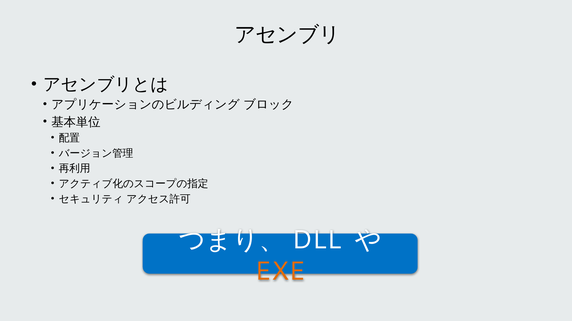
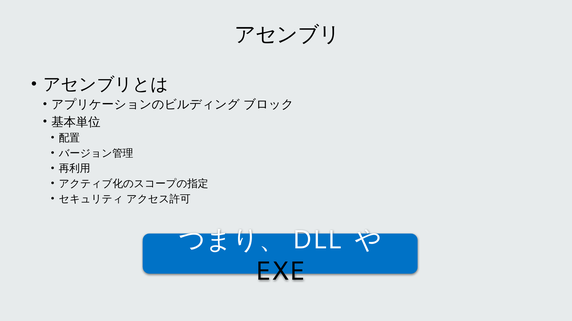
EXE colour: orange -> black (280, 272)
